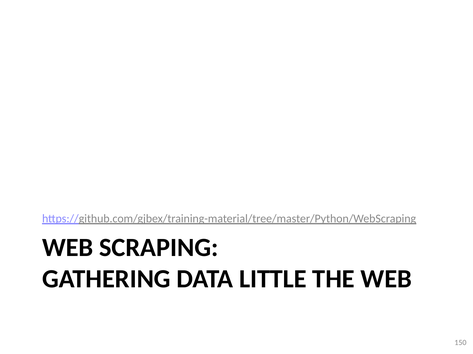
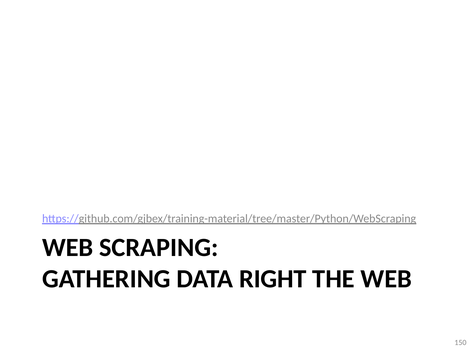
LITTLE: LITTLE -> RIGHT (273, 279)
